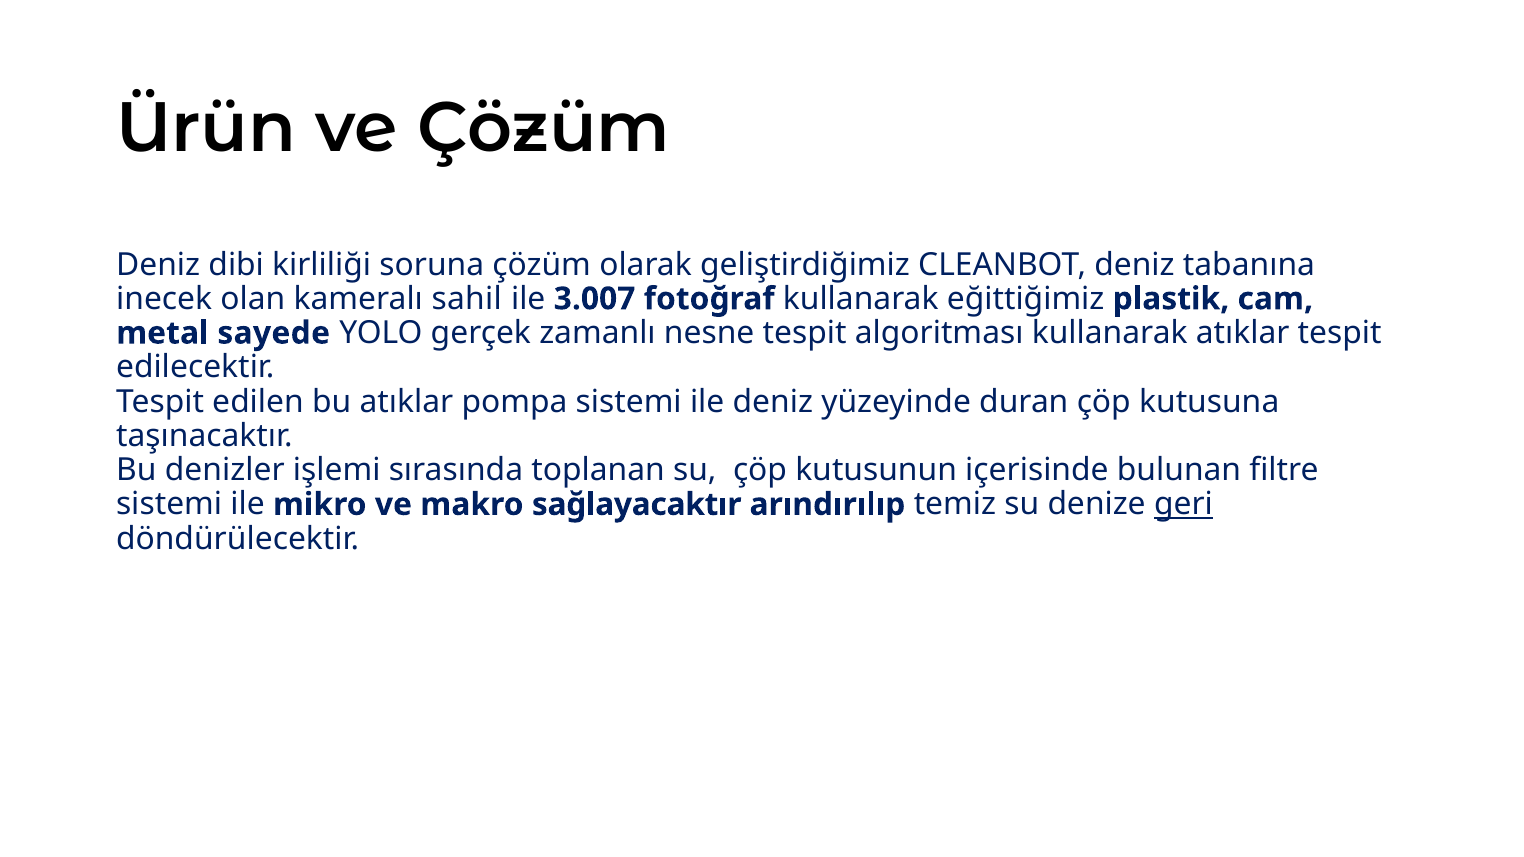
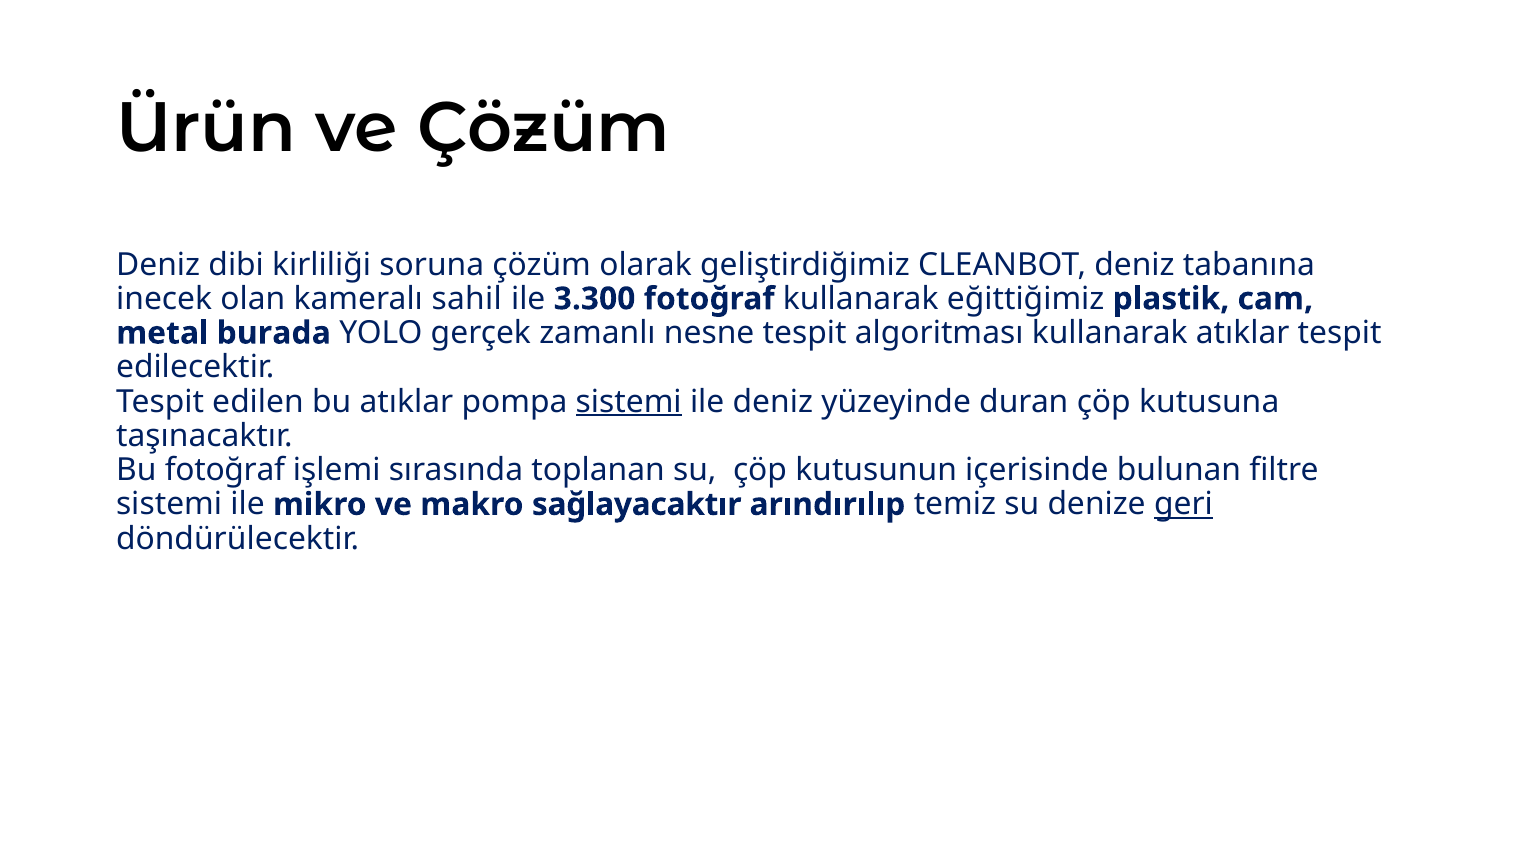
3.007: 3.007 -> 3.300 (595, 299)
sayede: sayede -> burada (274, 333)
sistemi underline: none -> present (629, 402)
Bu denizler: denizler -> fotoğraf (225, 470)
